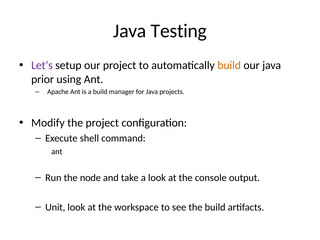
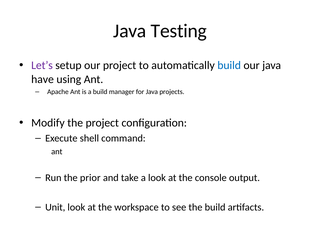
build colour: orange -> blue (229, 65)
prior: prior -> have (43, 79)
node: node -> prior (90, 178)
